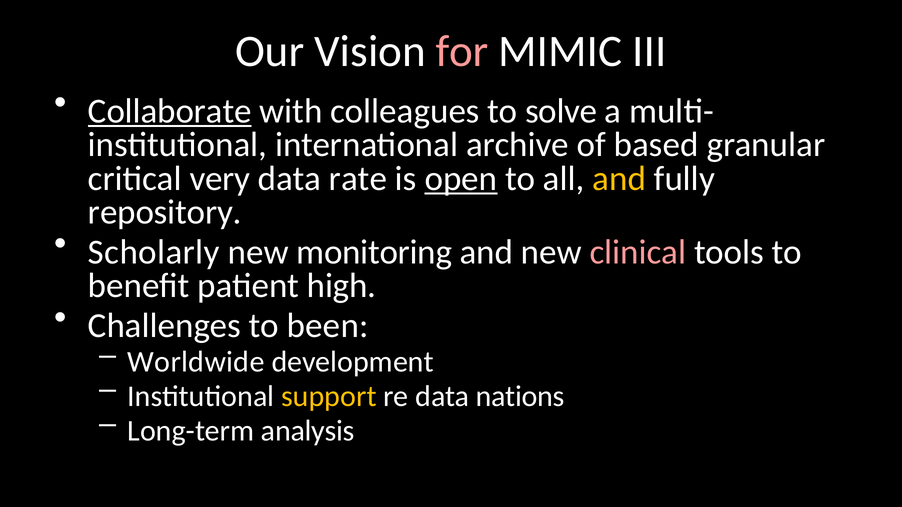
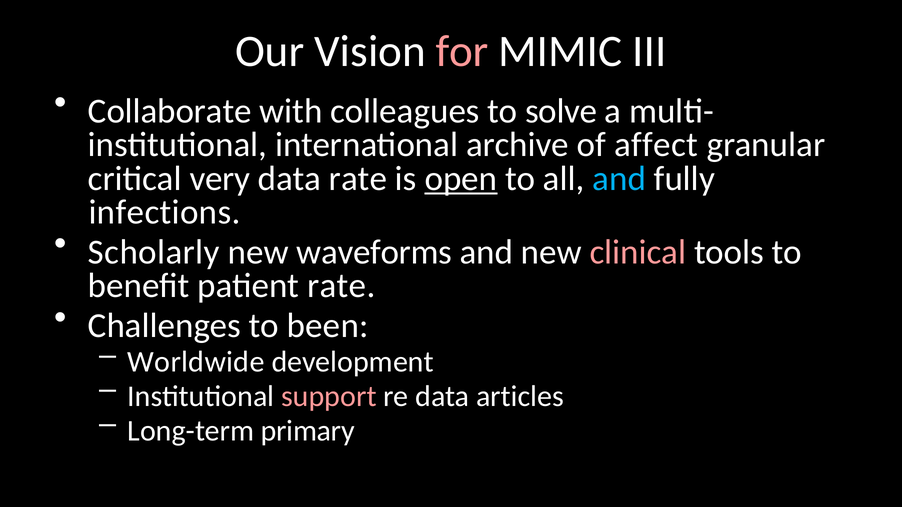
Collaborate underline: present -> none (170, 111)
based: based -> affect (656, 145)
and colour: yellow -> light blue (619, 179)
repository: repository -> infections (165, 212)
monitoring: monitoring -> waveforms (374, 252)
patient high: high -> rate (341, 286)
support colour: yellow -> pink (329, 397)
nations: nations -> articles (520, 397)
analysis: analysis -> primary (308, 431)
